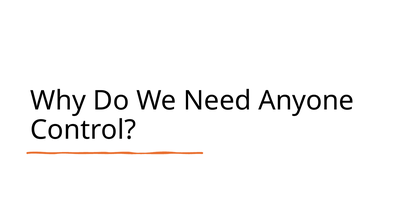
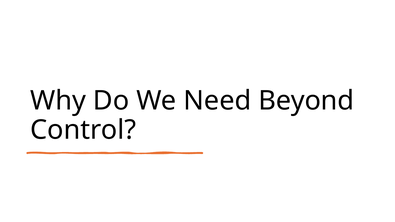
Anyone: Anyone -> Beyond (306, 101)
